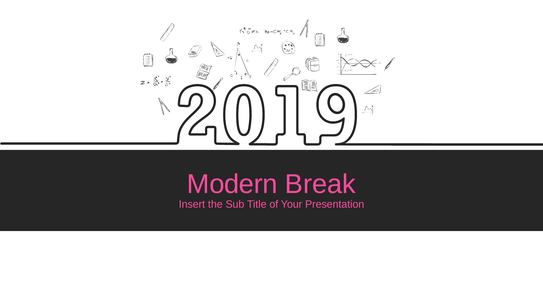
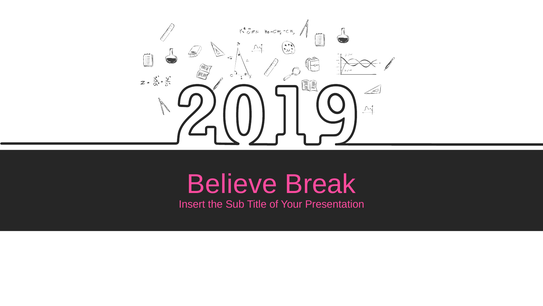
Modern: Modern -> Believe (232, 184)
